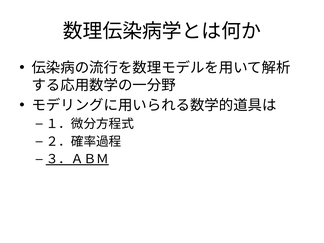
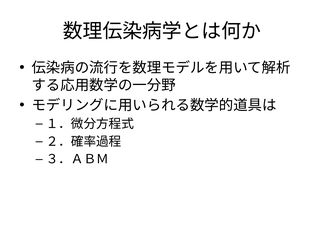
３．ＡＢＭ underline: present -> none (77, 159)
